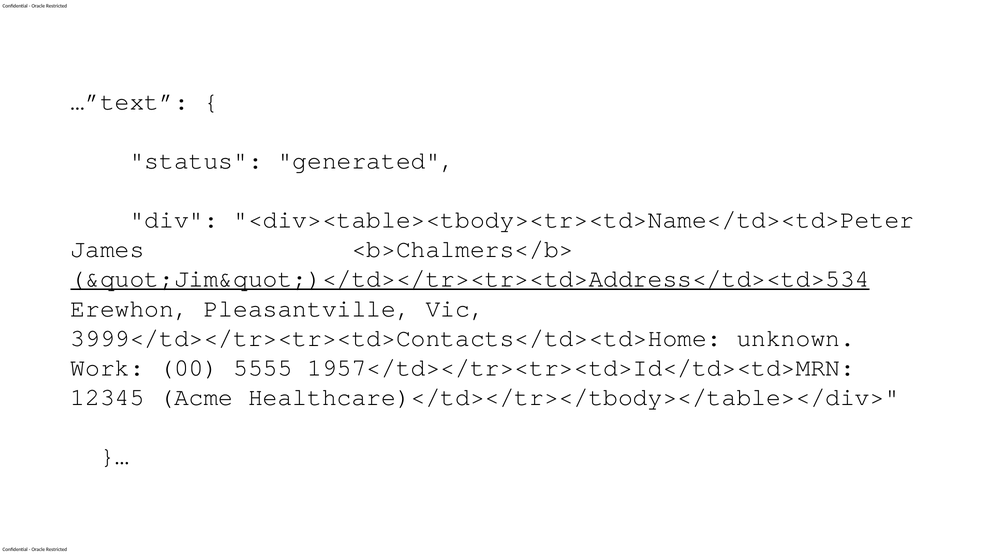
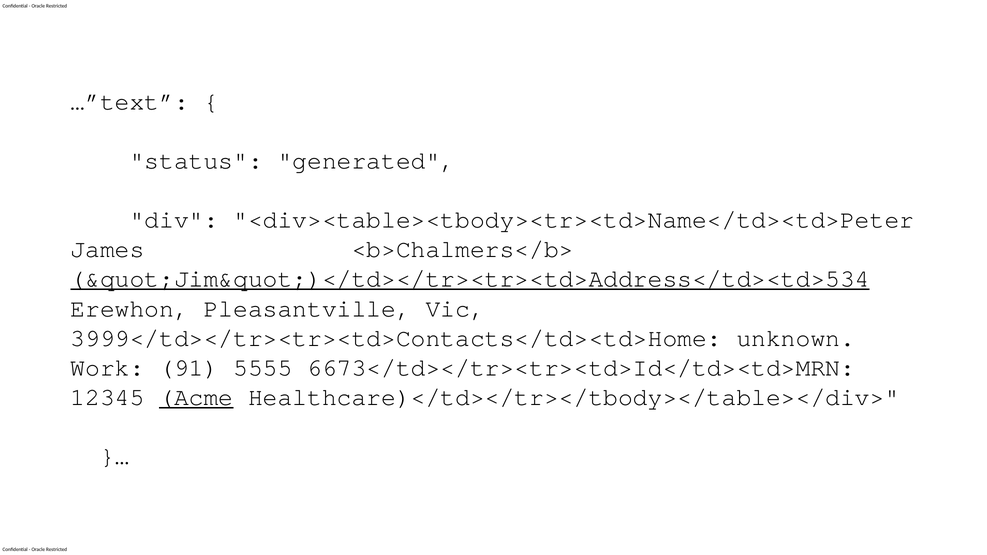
00: 00 -> 91 (189, 368)
1957</td></tr><tr><td>Id</td><td>MRN: 1957</td></tr><tr><td>Id</td><td>MRN -> 6673</td></tr><tr><td>Id</td><td>MRN (581, 368)
Acme underline: none -> present (196, 397)
